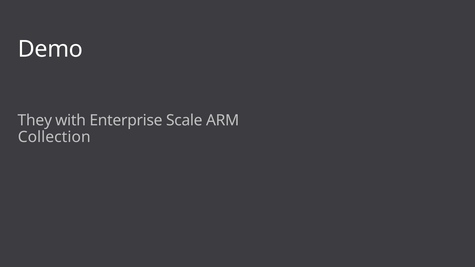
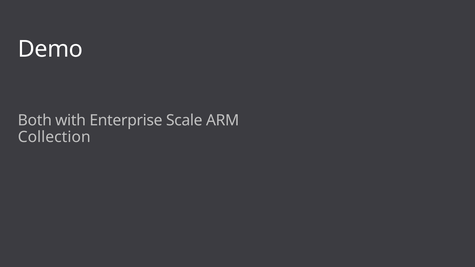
They: They -> Both (35, 120)
